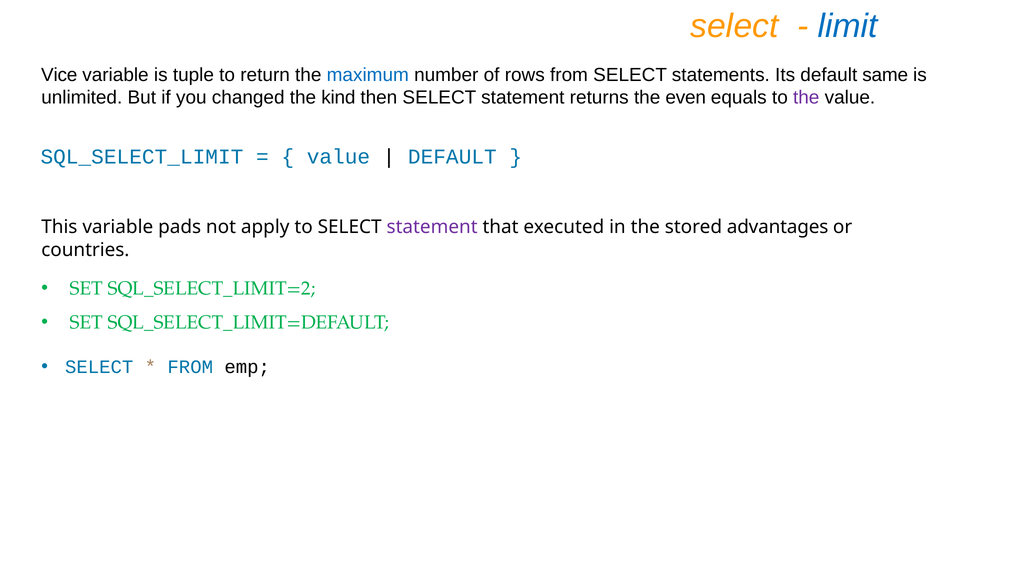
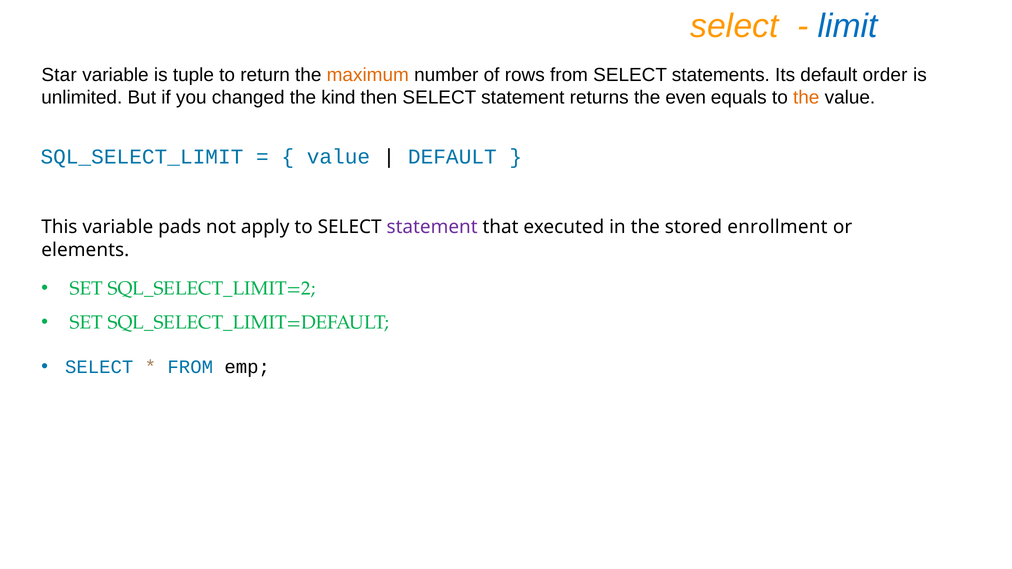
Vice: Vice -> Star (59, 75)
maximum colour: blue -> orange (368, 75)
same: same -> order (885, 75)
the colour: purple -> orange (806, 98)
advantages: advantages -> enrollment (777, 227)
countries: countries -> elements (85, 250)
